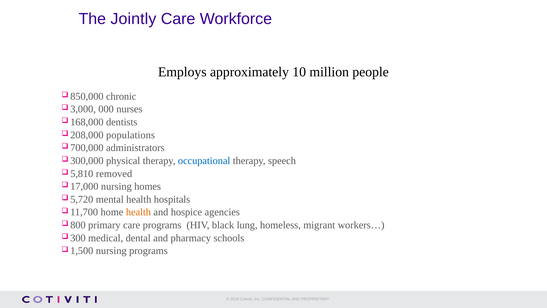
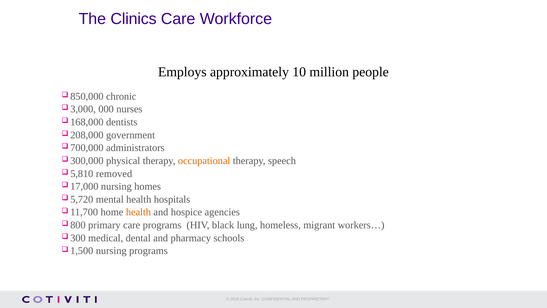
Jointly: Jointly -> Clinics (134, 19)
populations: populations -> government (131, 135)
occupational colour: blue -> orange (204, 161)
